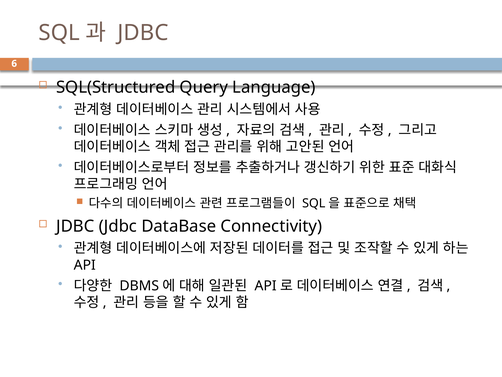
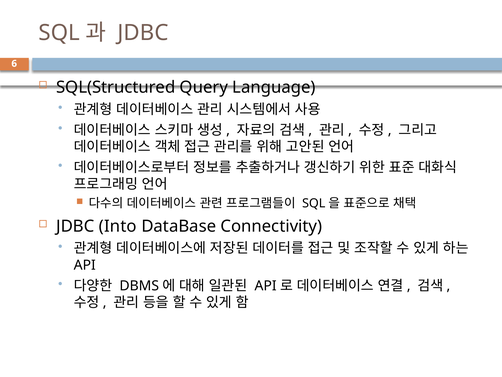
JDBC Jdbc: Jdbc -> Into (118, 226)
